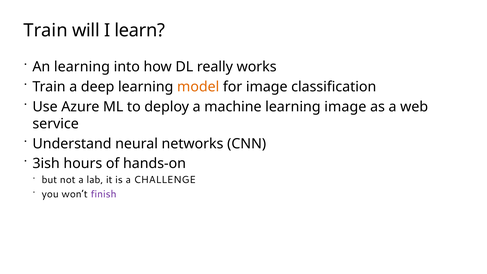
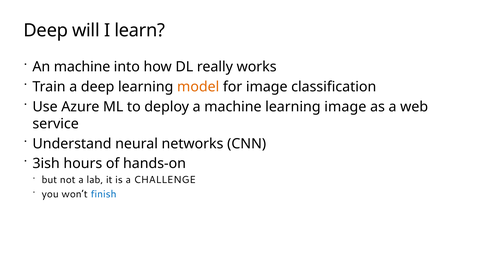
Train: Train -> Deep (46, 30)
An learning: learning -> machine (82, 67)
finish colour: purple -> blue (104, 194)
